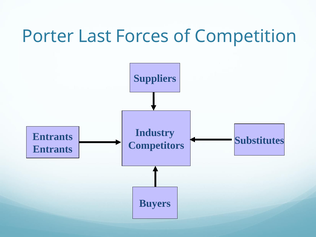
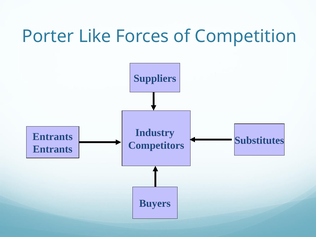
Last: Last -> Like (95, 36)
